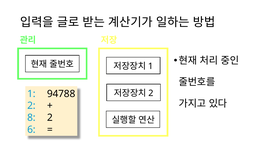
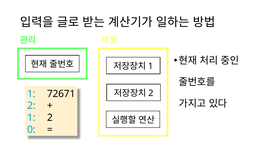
94788: 94788 -> 72671 (61, 93)
8: 8 -> 1 (31, 117)
6: 6 -> 0 (31, 129)
